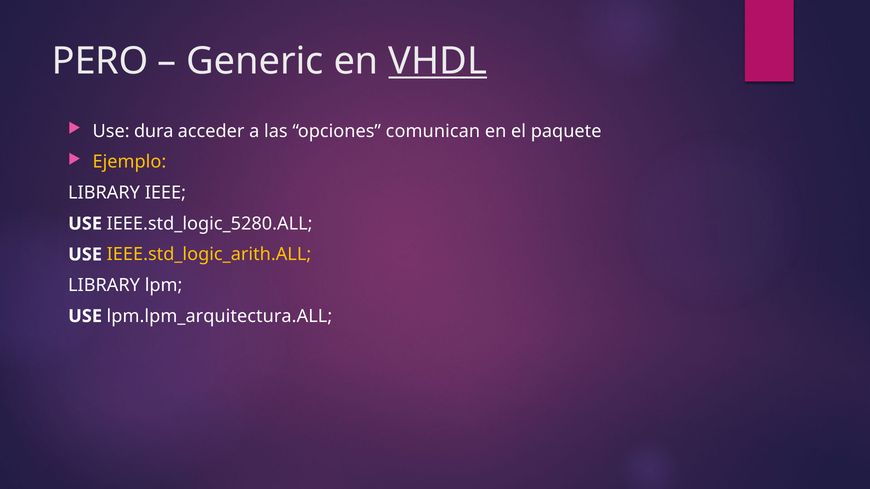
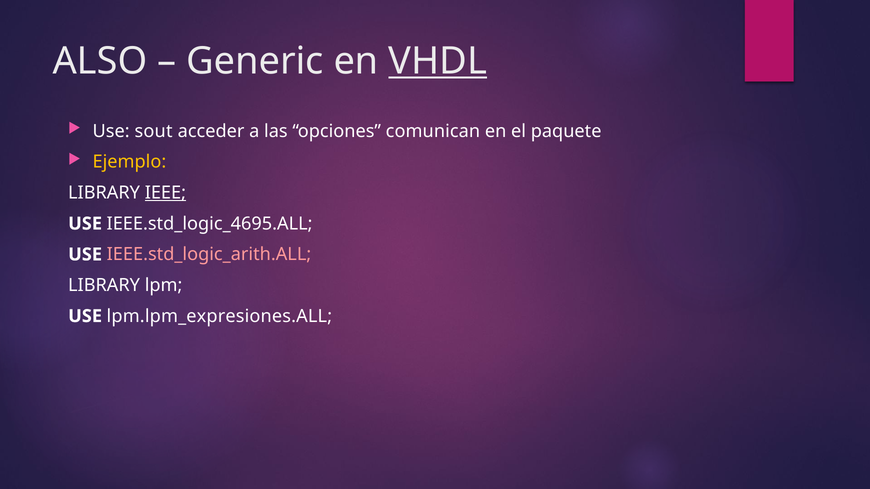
PERO: PERO -> ALSO (100, 61)
dura: dura -> sout (154, 131)
IEEE underline: none -> present (165, 193)
IEEE.std_logic_5280.ALL: IEEE.std_logic_5280.ALL -> IEEE.std_logic_4695.ALL (210, 224)
IEEE.std_logic_arith.ALL colour: yellow -> pink (209, 255)
lpm.lpm_arquitectura.ALL: lpm.lpm_arquitectura.ALL -> lpm.lpm_expresiones.ALL (219, 316)
